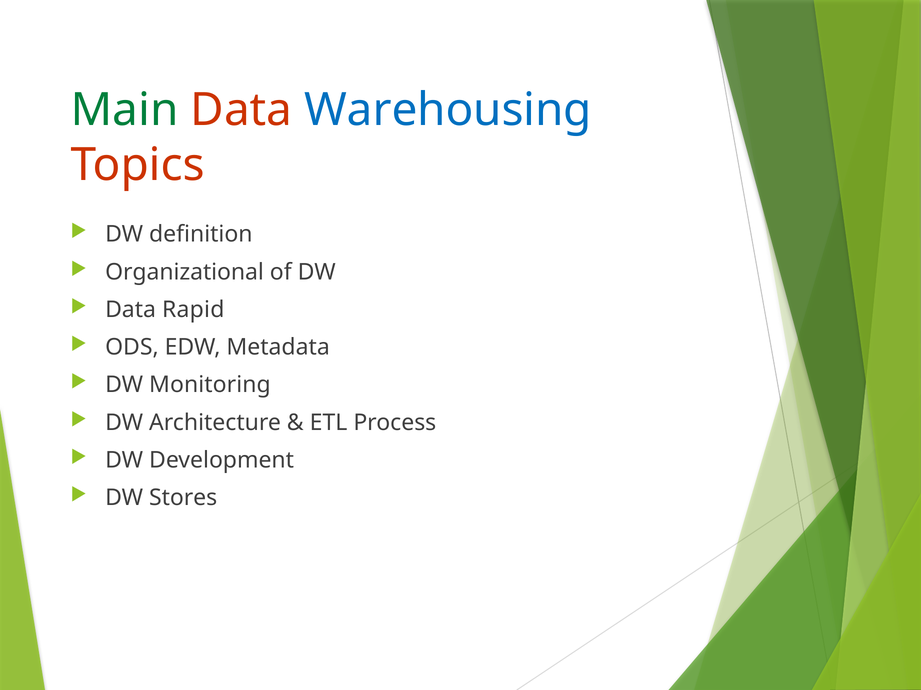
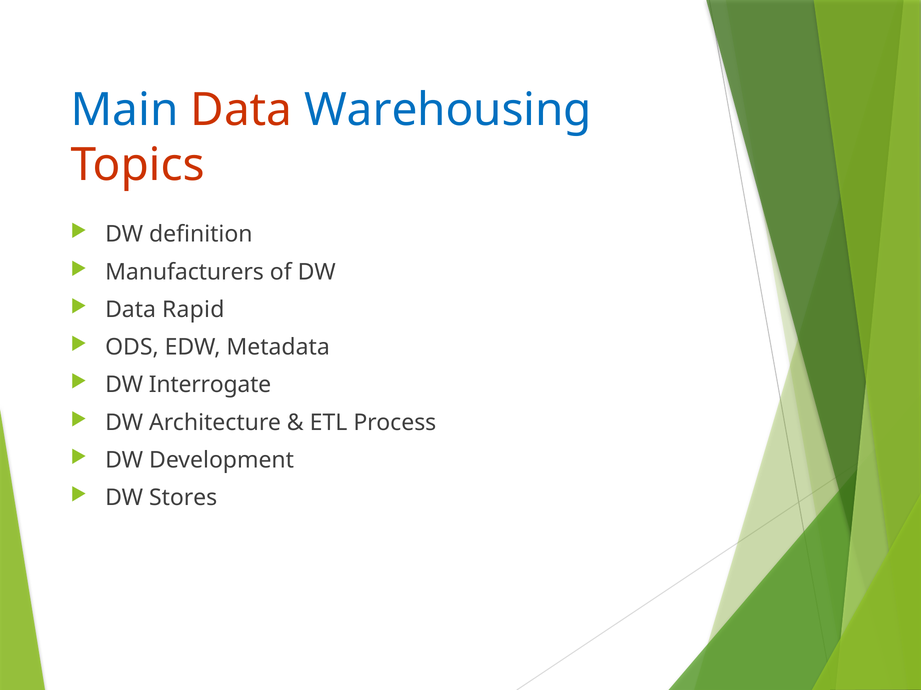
Main colour: green -> blue (125, 110)
Organizational: Organizational -> Manufacturers (185, 272)
Monitoring: Monitoring -> Interrogate (210, 385)
